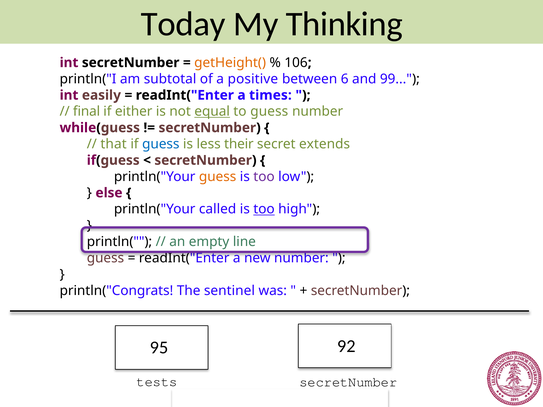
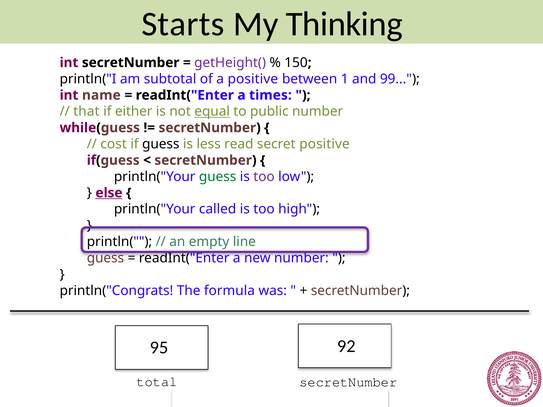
Today: Today -> Starts (183, 24)
getHeight( colour: orange -> purple (230, 63)
106: 106 -> 150 (296, 63)
6: 6 -> 1 (345, 79)
easily: easily -> name (101, 95)
final: final -> that (86, 112)
to guess: guess -> public (269, 112)
that: that -> cost (114, 144)
guess colour: blue -> black (161, 144)
their: their -> read (239, 144)
secret extends: extends -> positive (324, 144)
guess colour: orange -> green (218, 177)
else underline: none -> present (109, 193)
too underline: present -> none (264, 209)
sentinel: sentinel -> formula (229, 291)
tests: tests -> total (157, 382)
